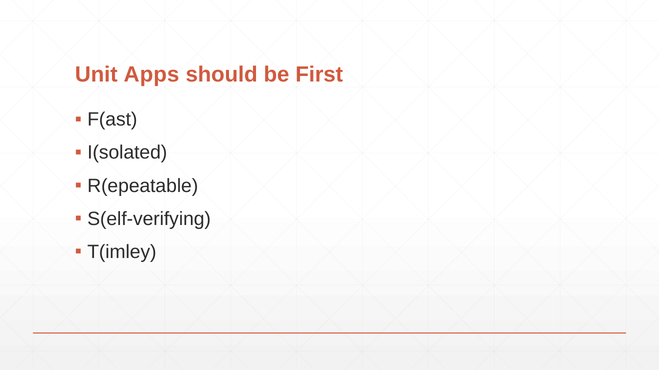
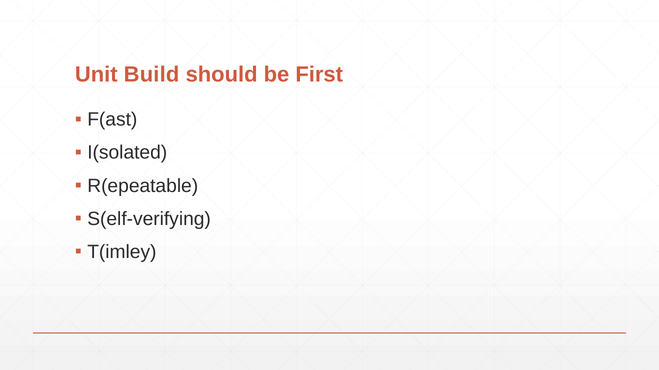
Apps: Apps -> Build (152, 74)
